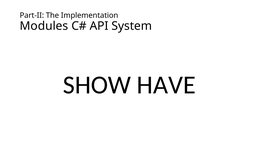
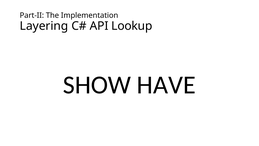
Modules: Modules -> Layering (44, 26)
System: System -> Lookup (132, 26)
